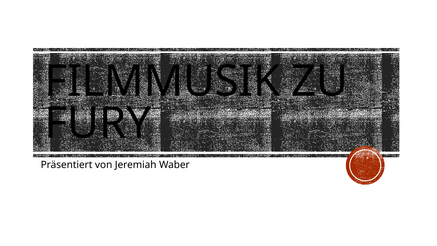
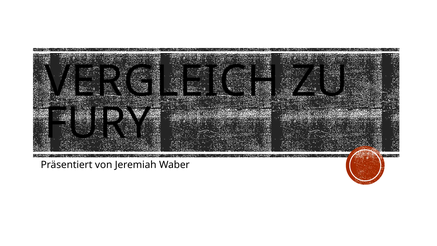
FILMMUSIK: FILMMUSIK -> VERGLEICH (162, 81)
